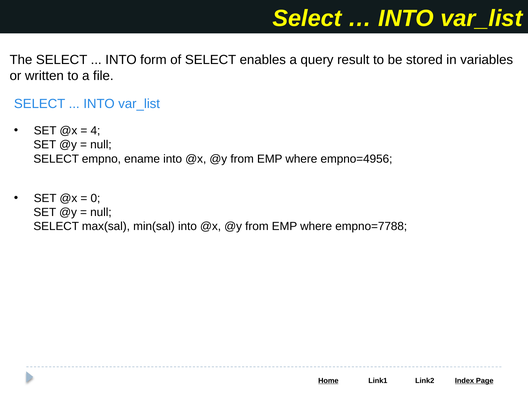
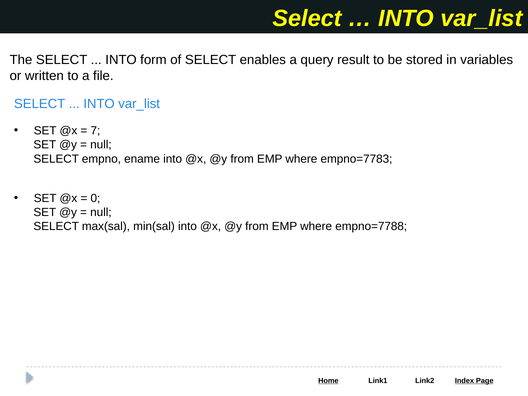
4: 4 -> 7 (95, 131)
empno=4956: empno=4956 -> empno=7783 (356, 159)
